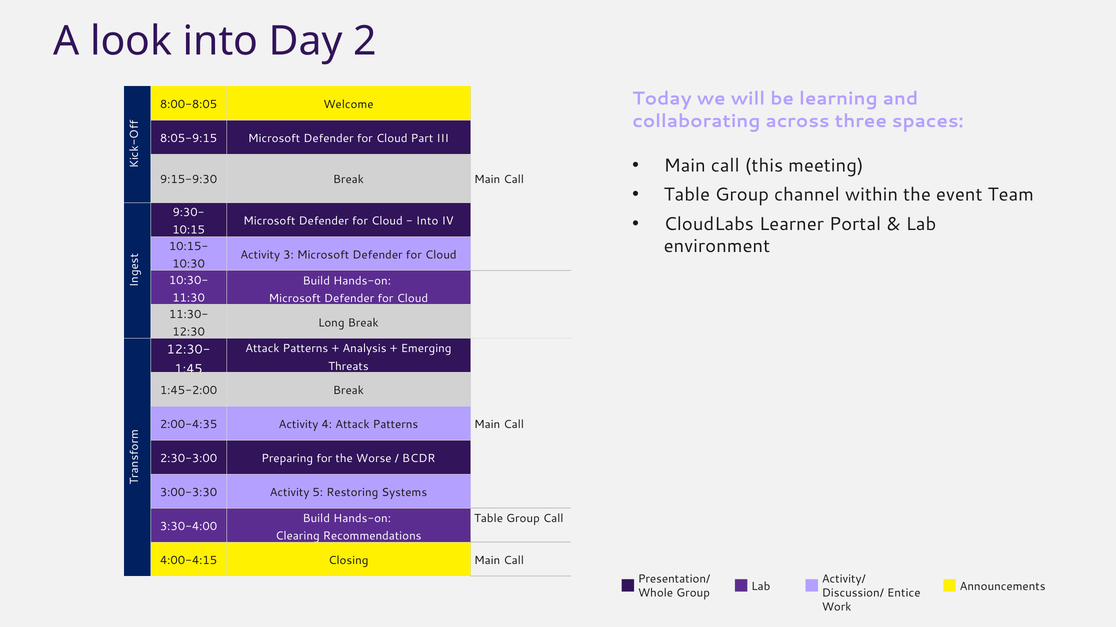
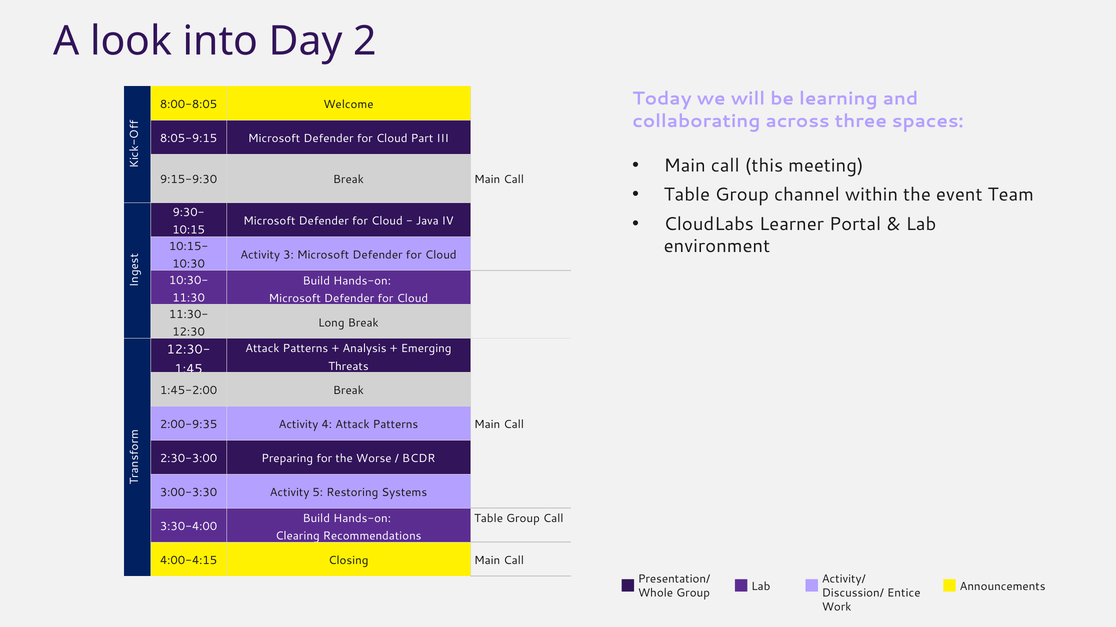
Into: Into -> Java (427, 221)
2:00-4:35: 2:00-4:35 -> 2:00-9:35 (189, 425)
